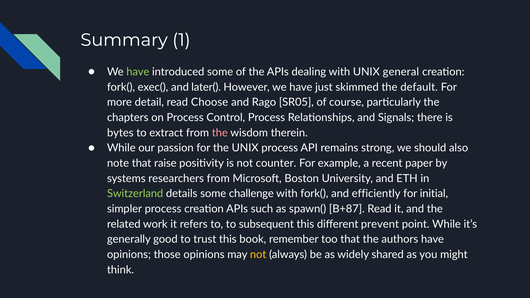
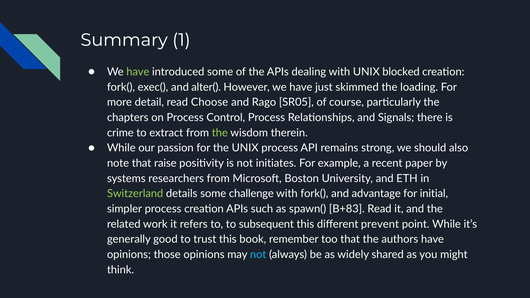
general: general -> blocked (401, 72)
later(: later( -> alter( (206, 87)
default: default -> loading (419, 87)
bytes: bytes -> crime (120, 133)
the colour: pink -> light green (220, 133)
counter: counter -> initiates (276, 163)
efficiently: efficiently -> advantage (376, 194)
B+87: B+87 -> B+83 (347, 209)
not colour: yellow -> light blue (258, 255)
